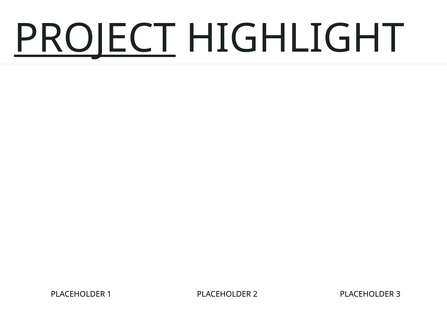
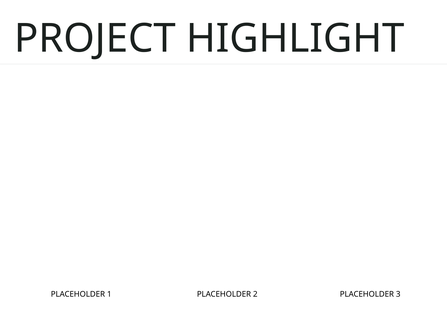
PROJECT underline: present -> none (95, 38)
